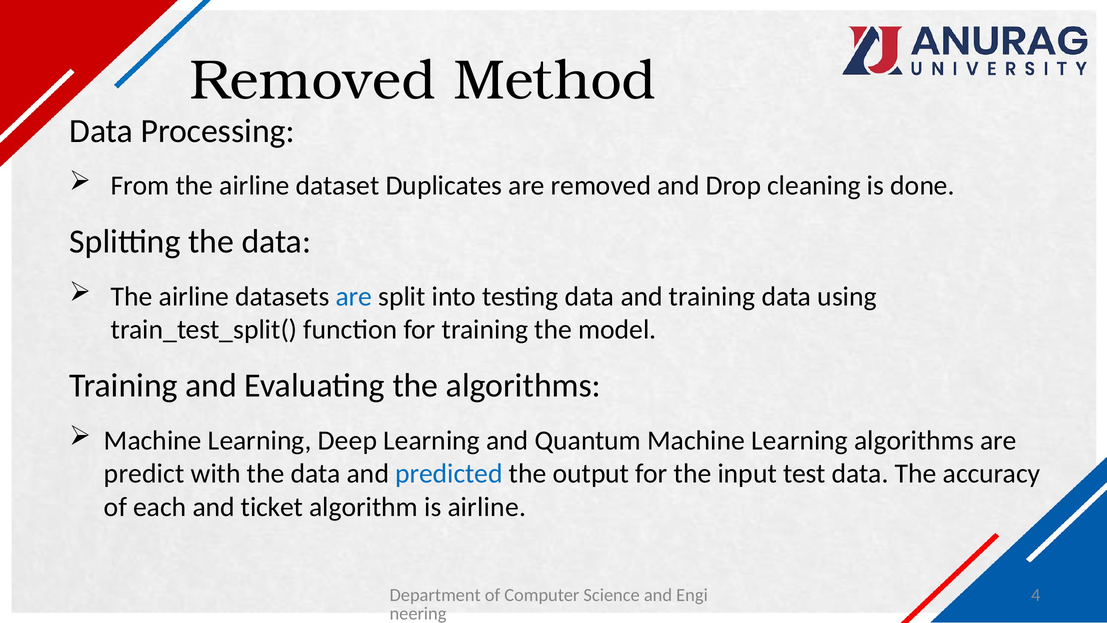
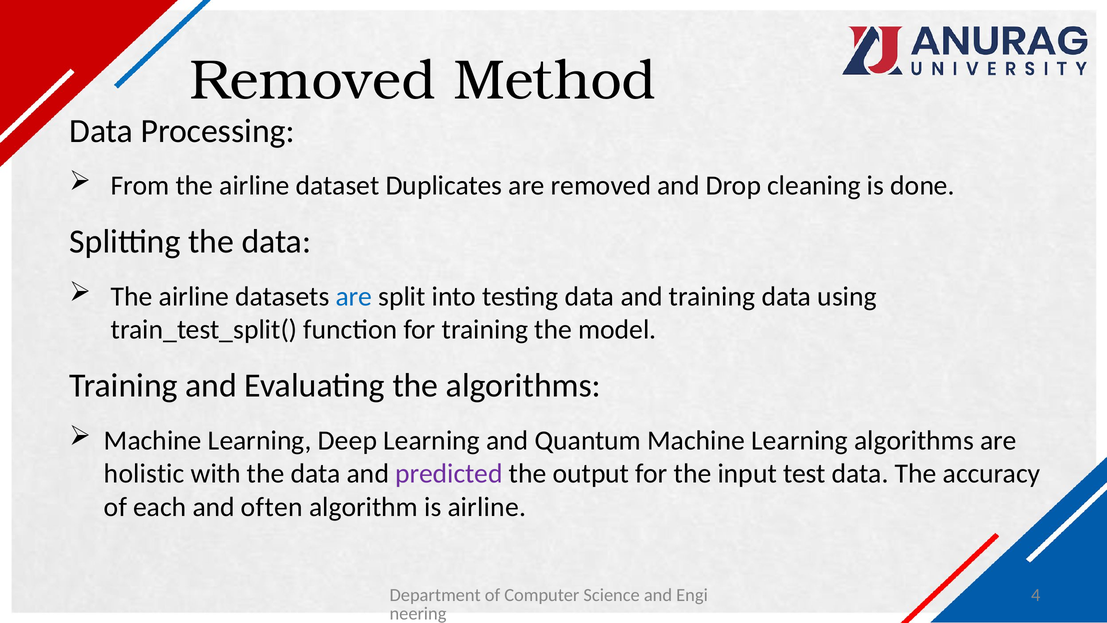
predict: predict -> holistic (144, 474)
predicted colour: blue -> purple (449, 474)
ticket: ticket -> often (272, 507)
